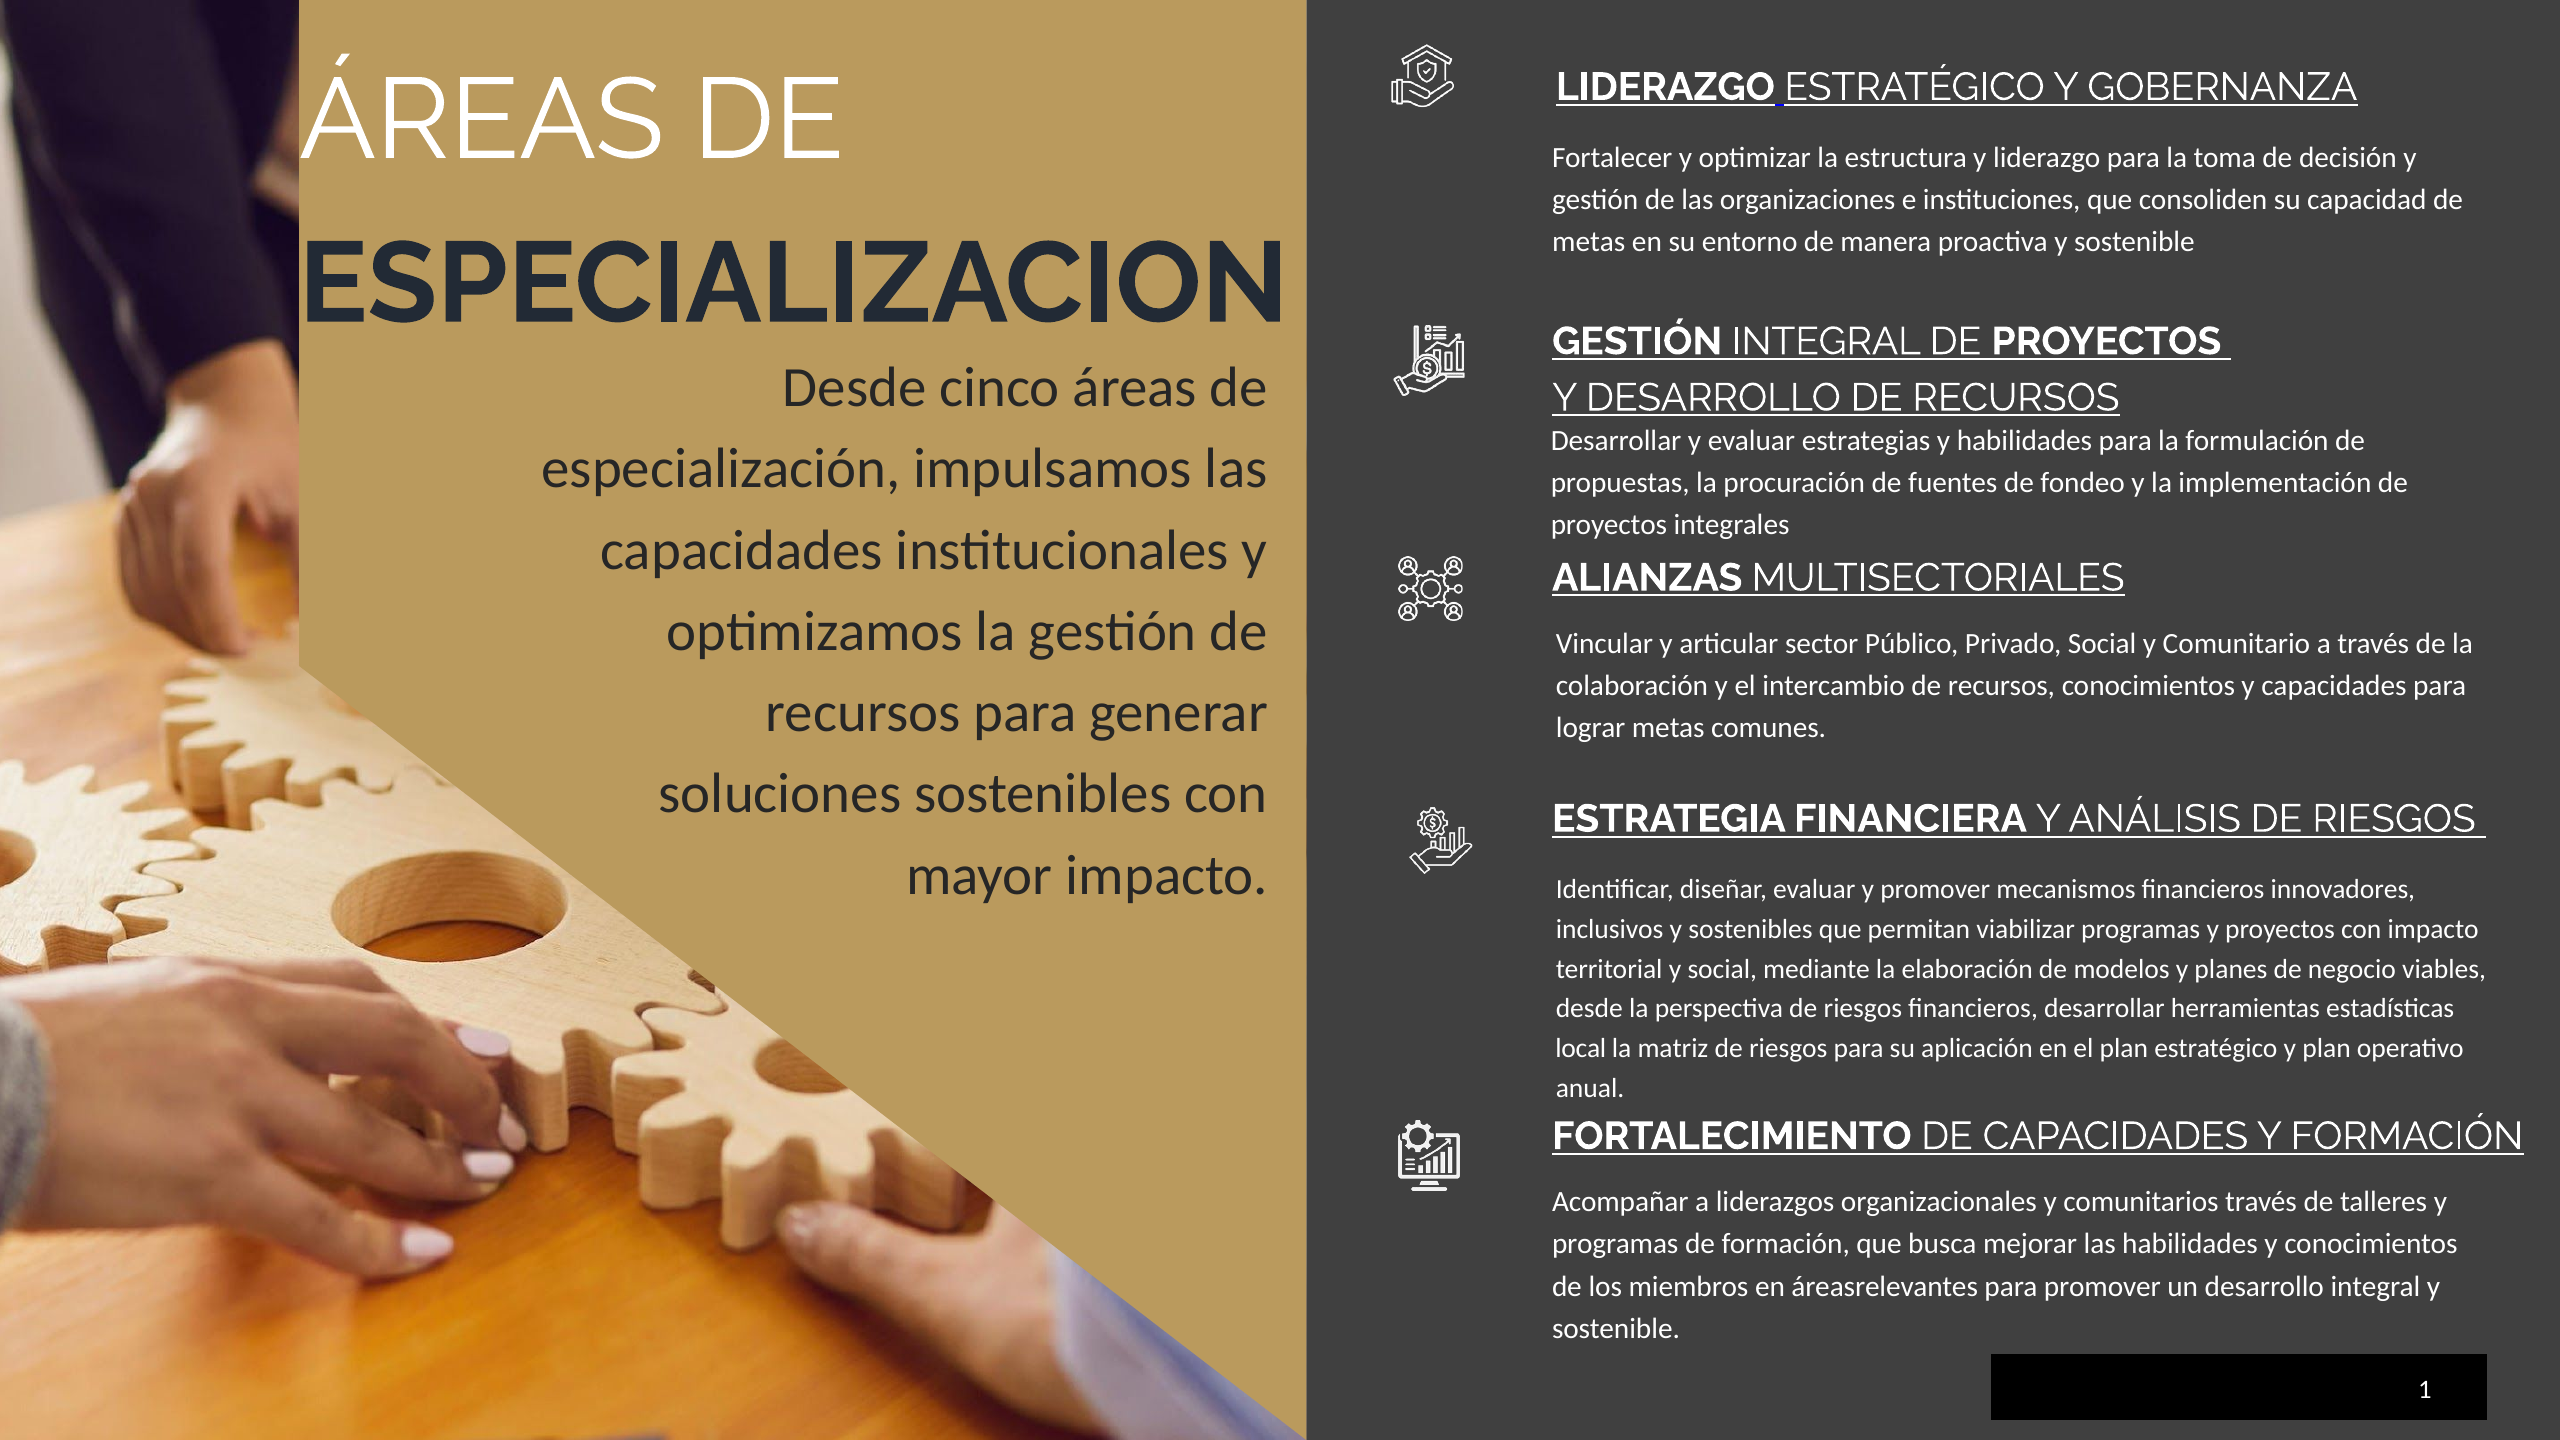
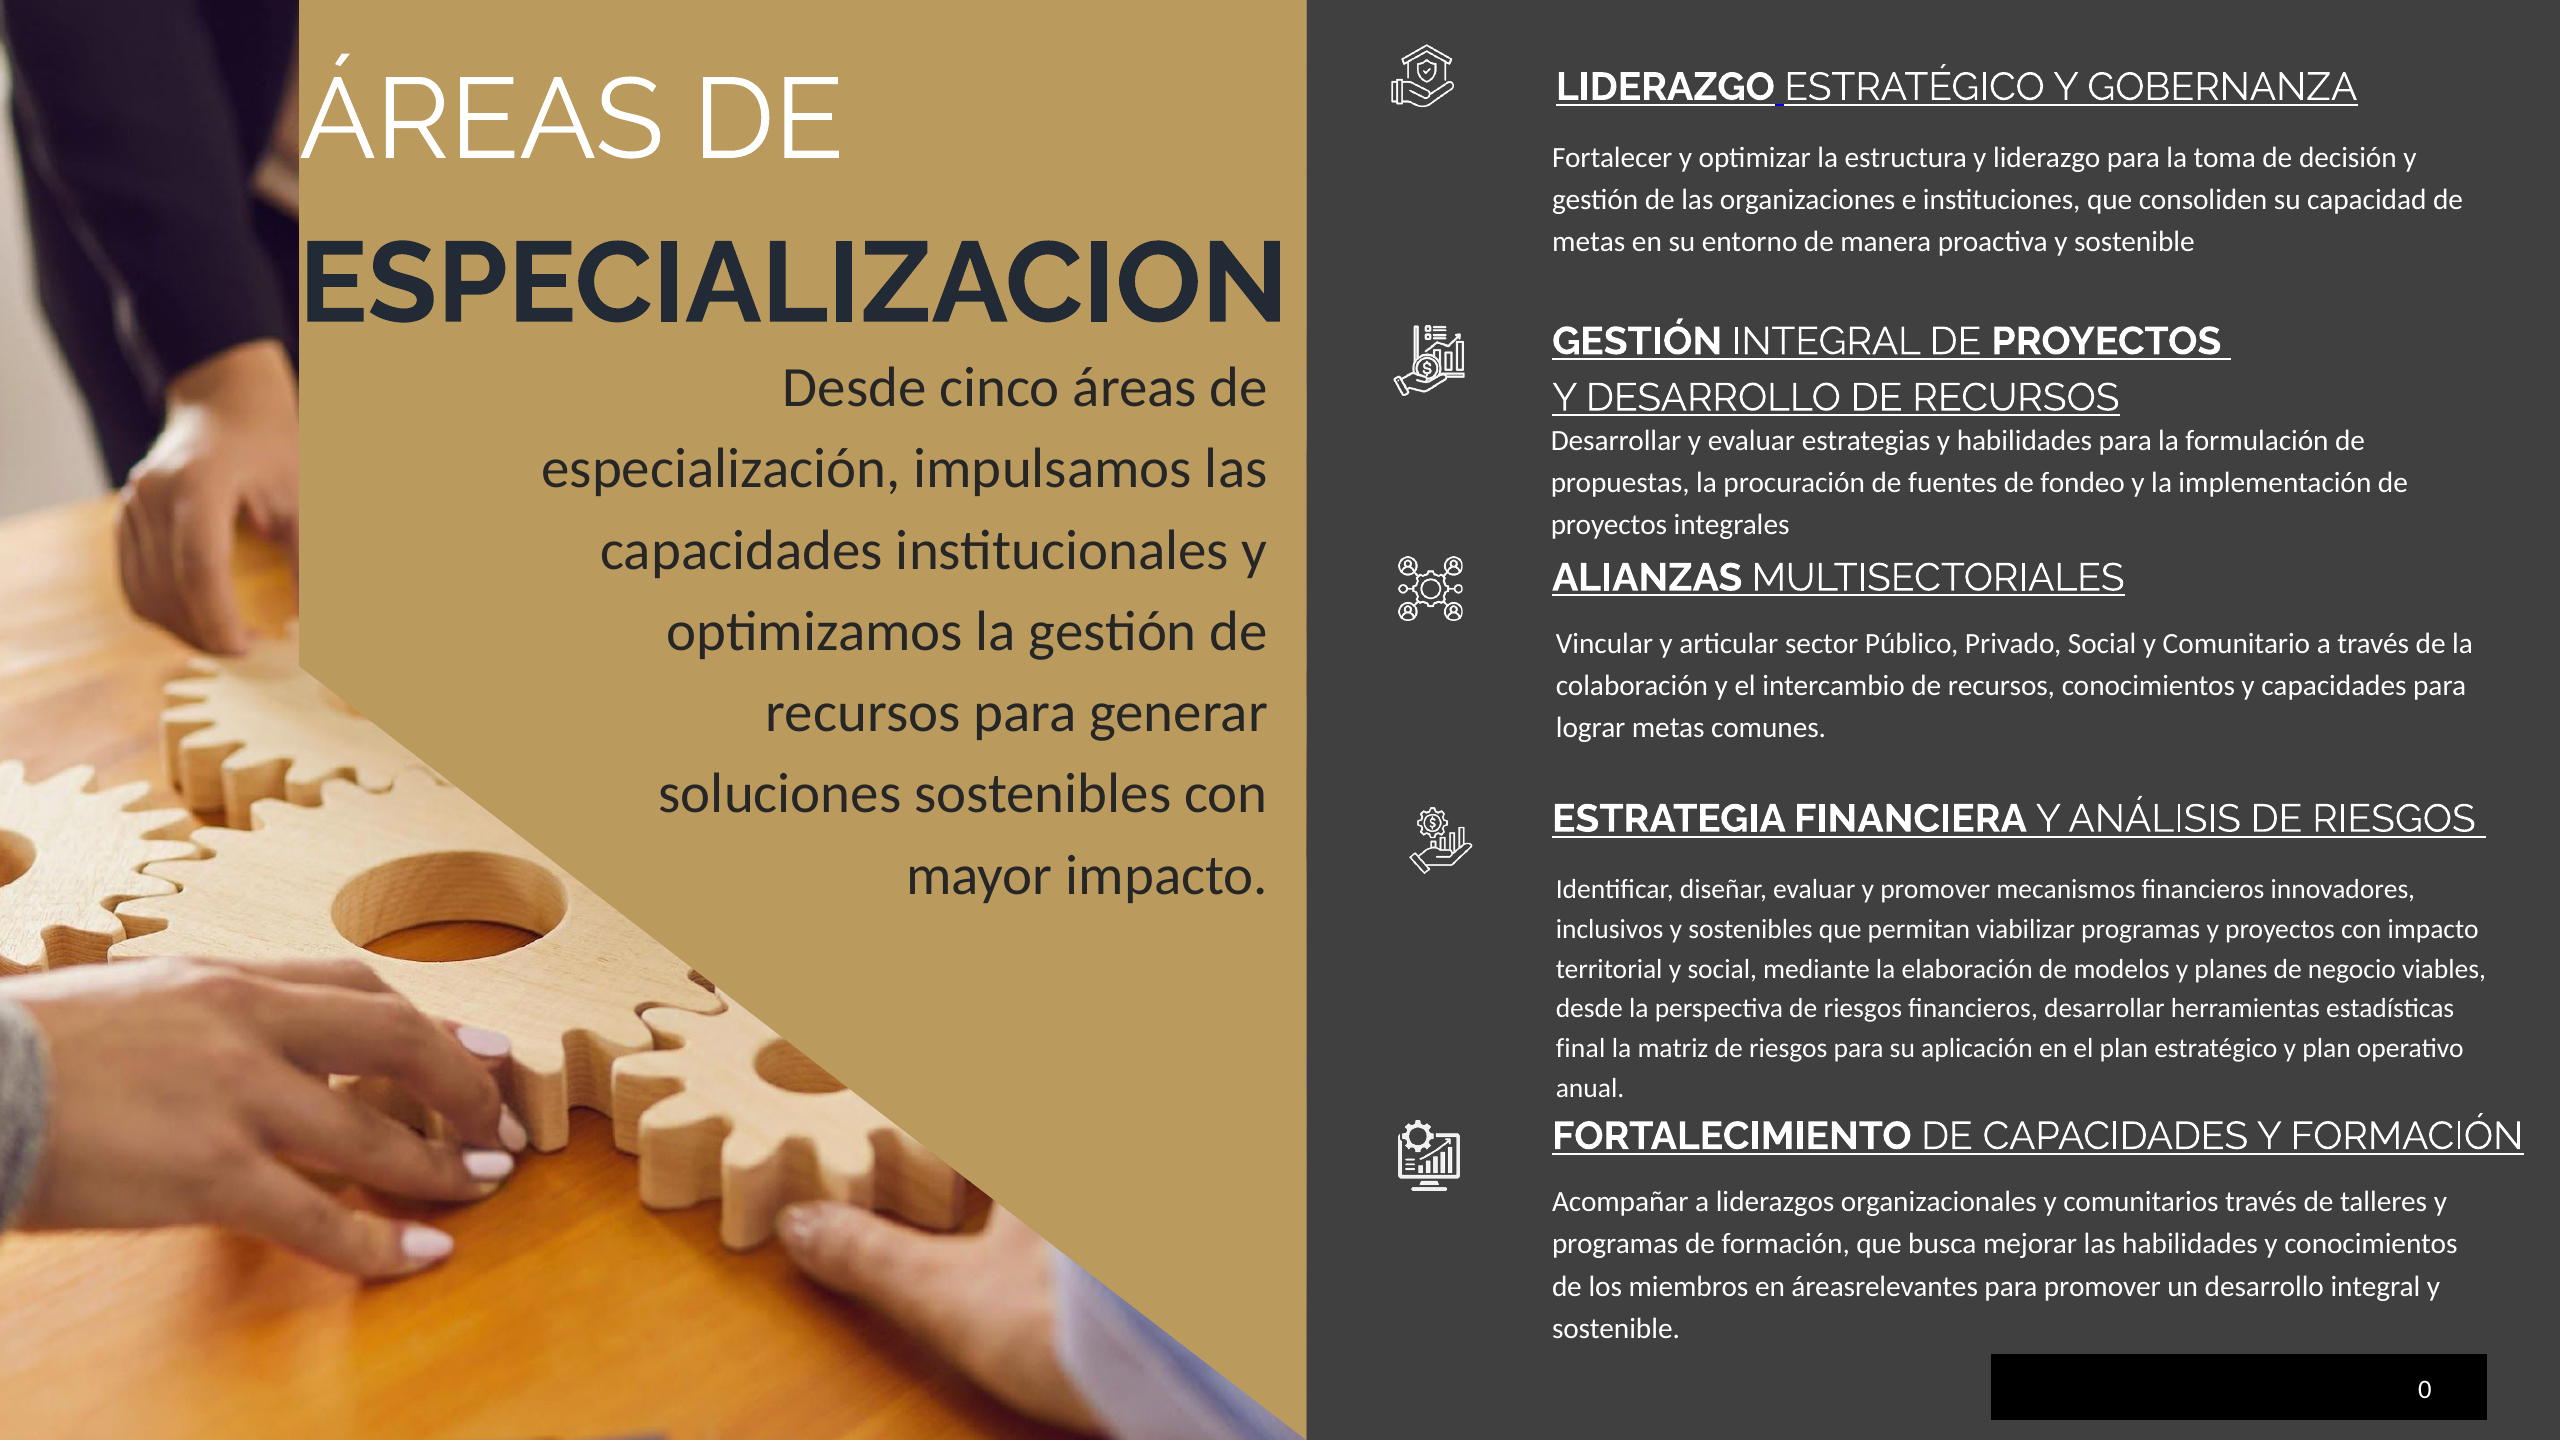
local: local -> final (1581, 1048)
1: 1 -> 0 (2425, 1390)
